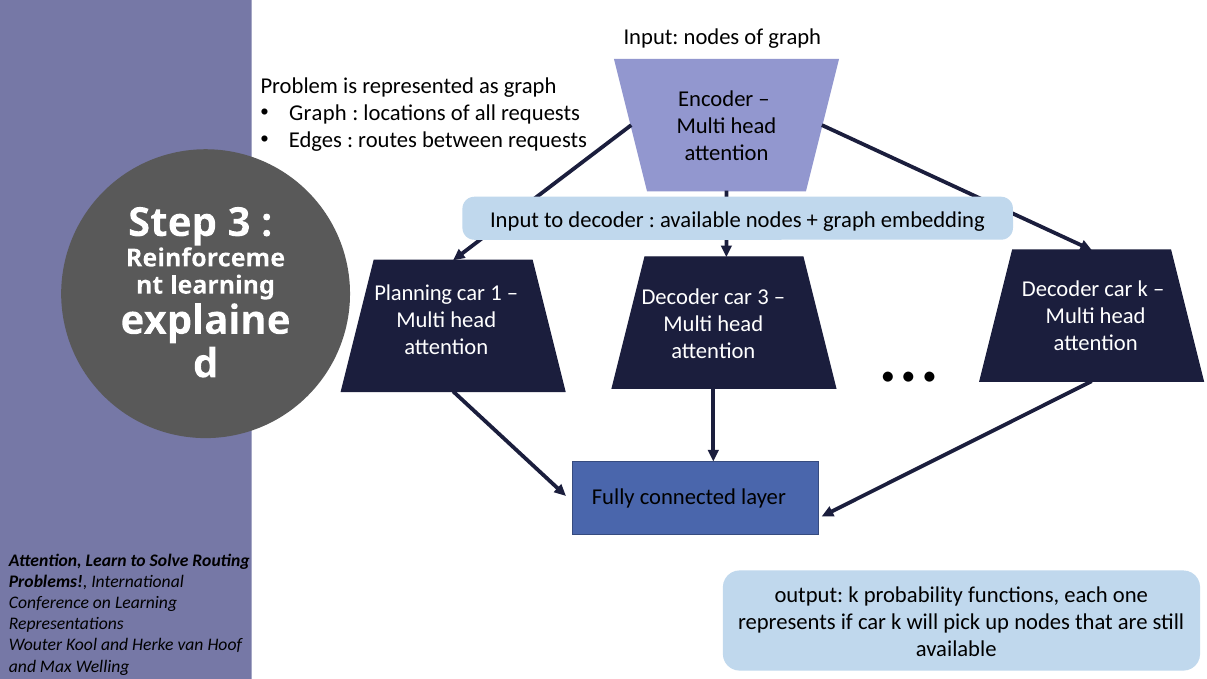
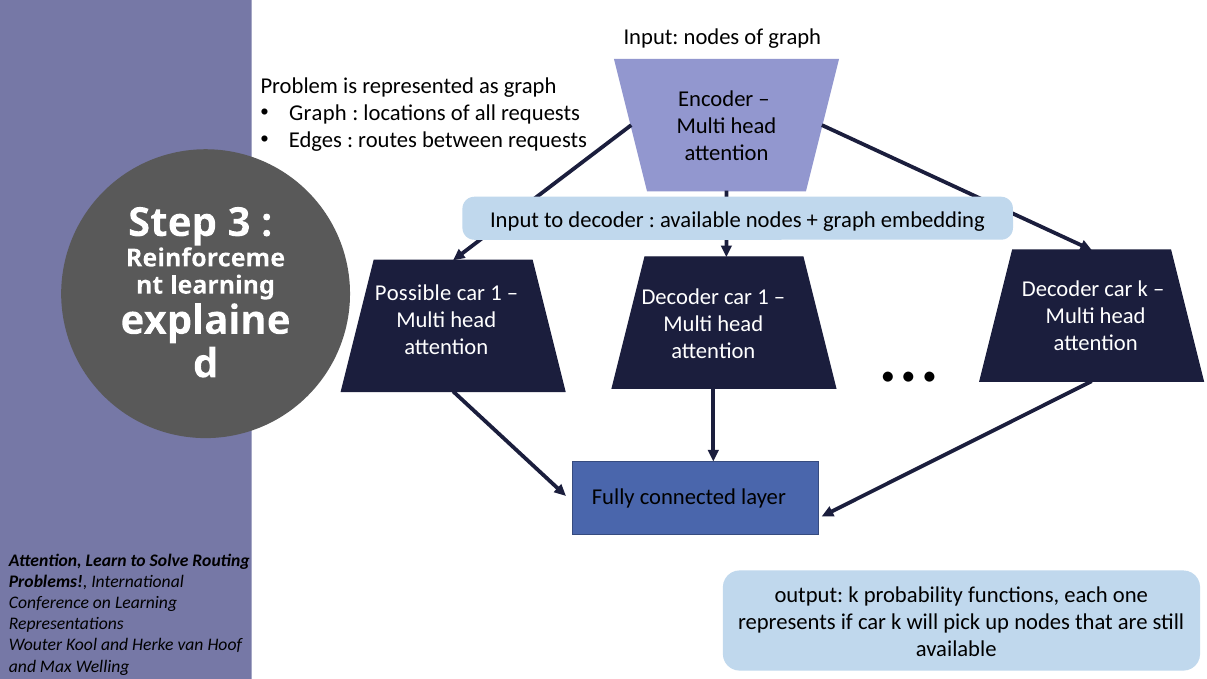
Planning: Planning -> Possible (413, 293)
Decoder car 3: 3 -> 1 (763, 297)
